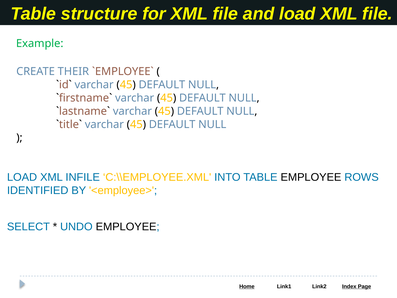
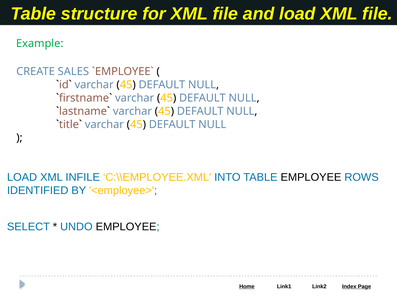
THEIR: THEIR -> SALES (73, 71)
